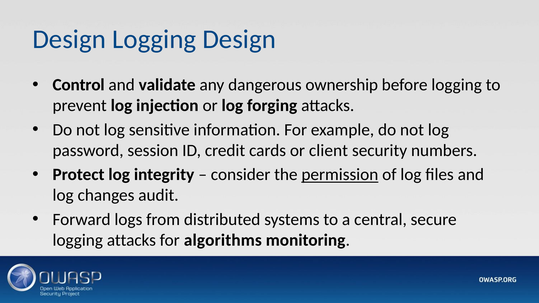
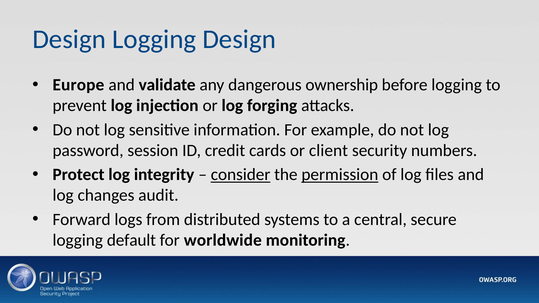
Control: Control -> Europe (78, 85)
consider underline: none -> present (241, 175)
logging attacks: attacks -> default (131, 240)
algorithms: algorithms -> worldwide (223, 240)
